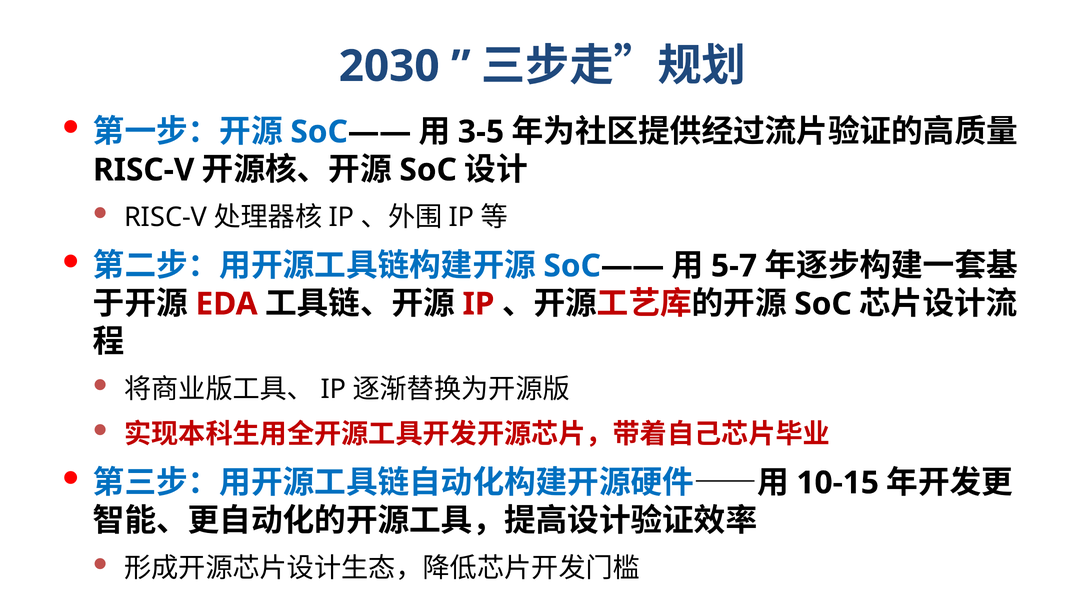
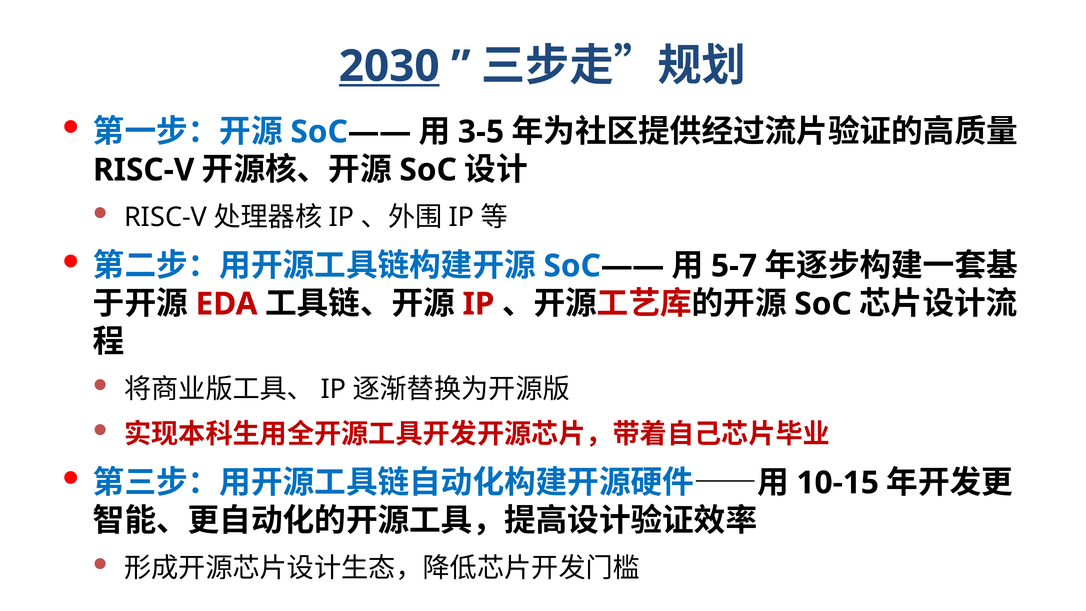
2030 underline: none -> present (389, 66)
